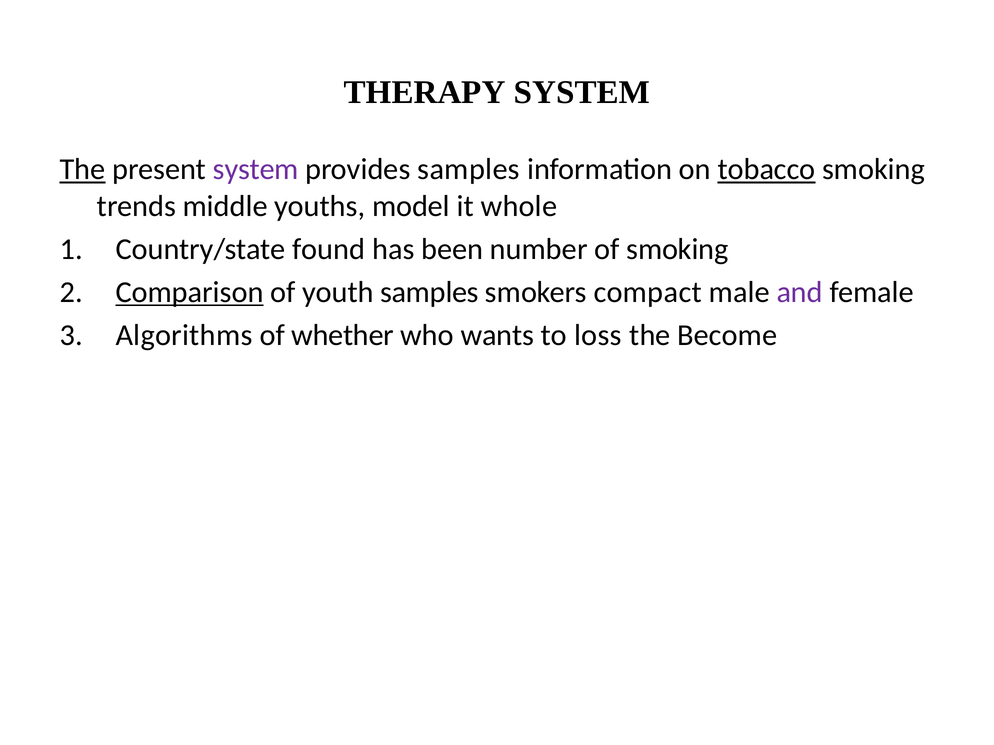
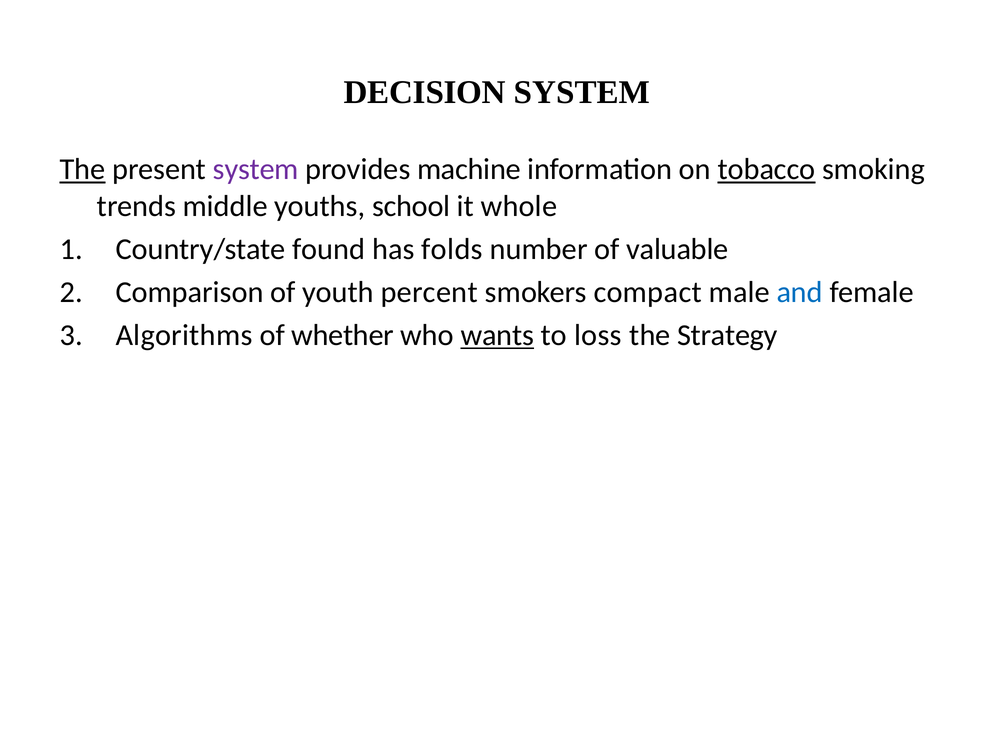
THERAPY: THERAPY -> DECISION (425, 92)
provides samples: samples -> machine (469, 170)
model: model -> school (411, 206)
been: been -> folds (452, 249)
of smoking: smoking -> valuable (677, 249)
Comparison underline: present -> none (190, 292)
youth samples: samples -> percent (429, 292)
and colour: purple -> blue (800, 292)
wants underline: none -> present (497, 335)
Become: Become -> Strategy (727, 335)
